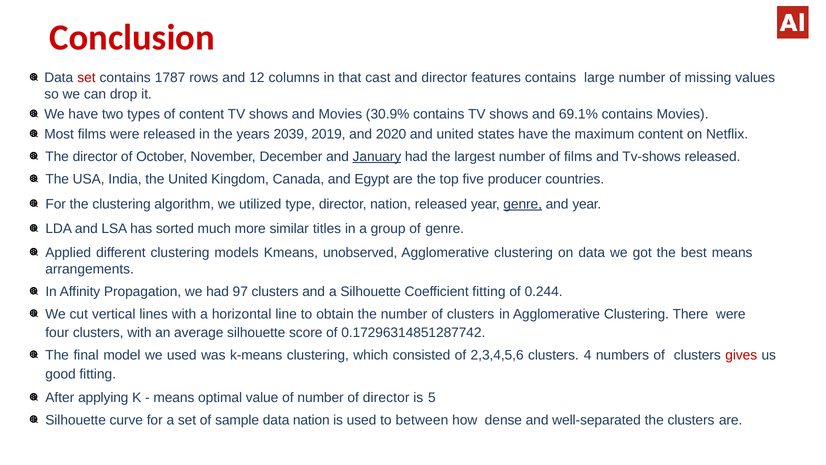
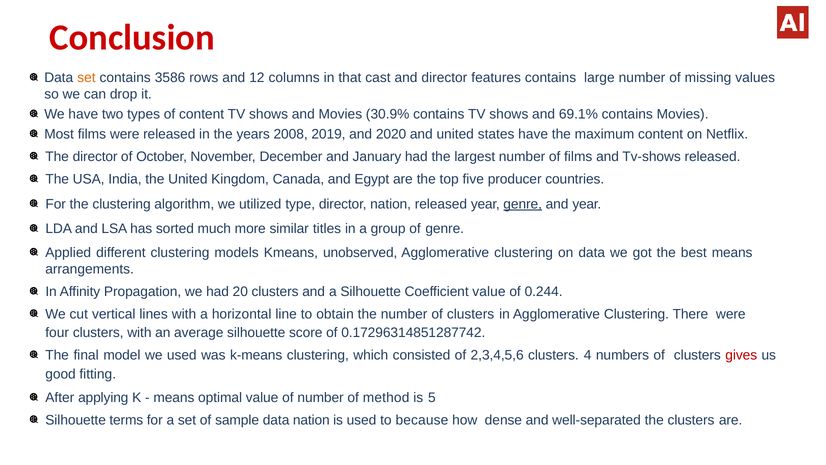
set colour: red -> orange (86, 78)
1787: 1787 -> 3586 (170, 78)
2039: 2039 -> 2008 (291, 134)
January underline: present -> none (377, 156)
97: 97 -> 20 (240, 291)
Coefficient fitting: fitting -> value (489, 291)
of director: director -> method (386, 397)
curve: curve -> terms (126, 420)
between: between -> because (422, 420)
